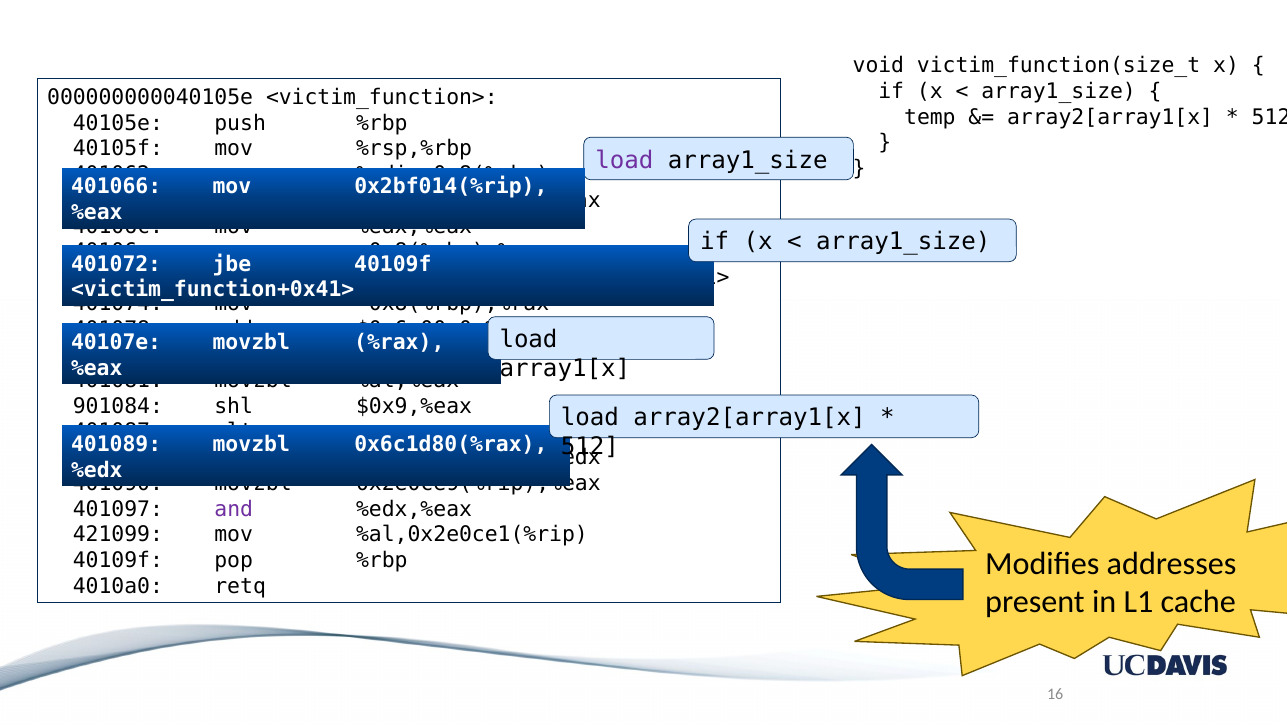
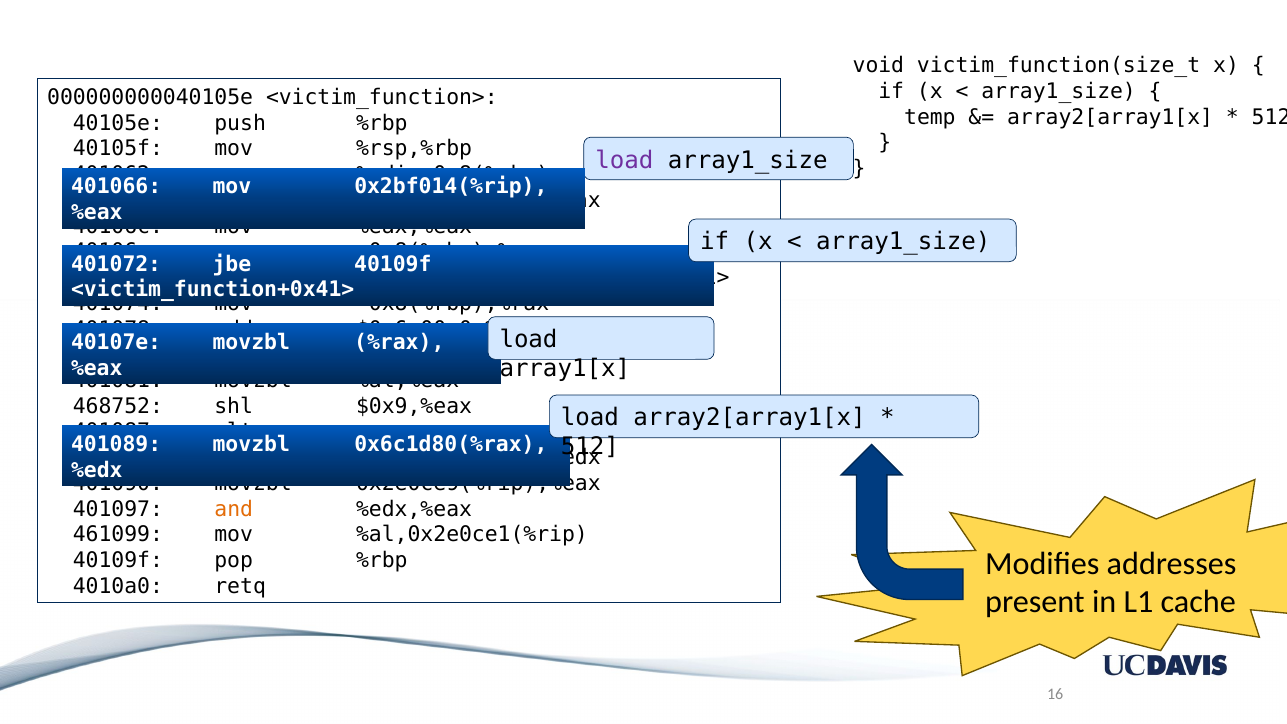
901084: 901084 -> 468752 (118, 406)
and colour: purple -> orange (234, 509)
421099: 421099 -> 461099 (118, 535)
